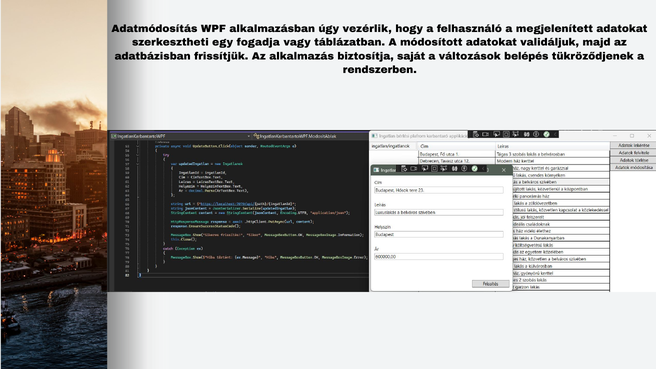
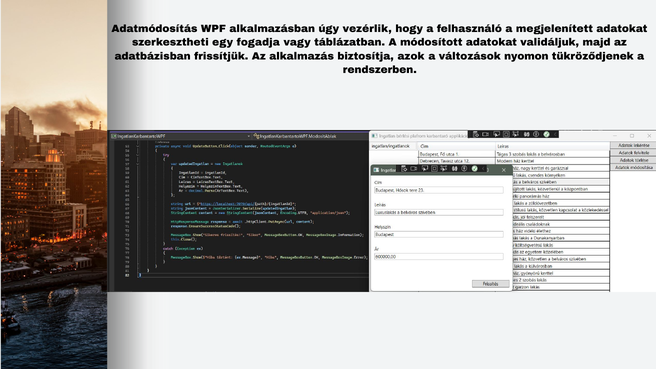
saját: saját -> azok (411, 56)
belépés: belépés -> nyomon (526, 56)
